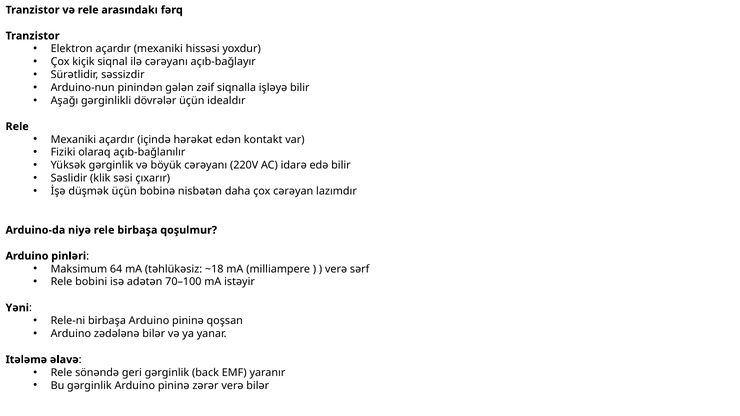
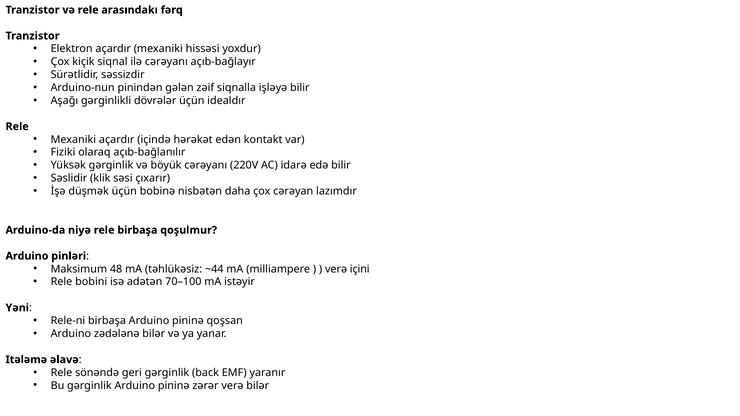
64: 64 -> 48 (116, 269)
~18: ~18 -> ~44 (214, 269)
sərf: sərf -> içini (360, 269)
